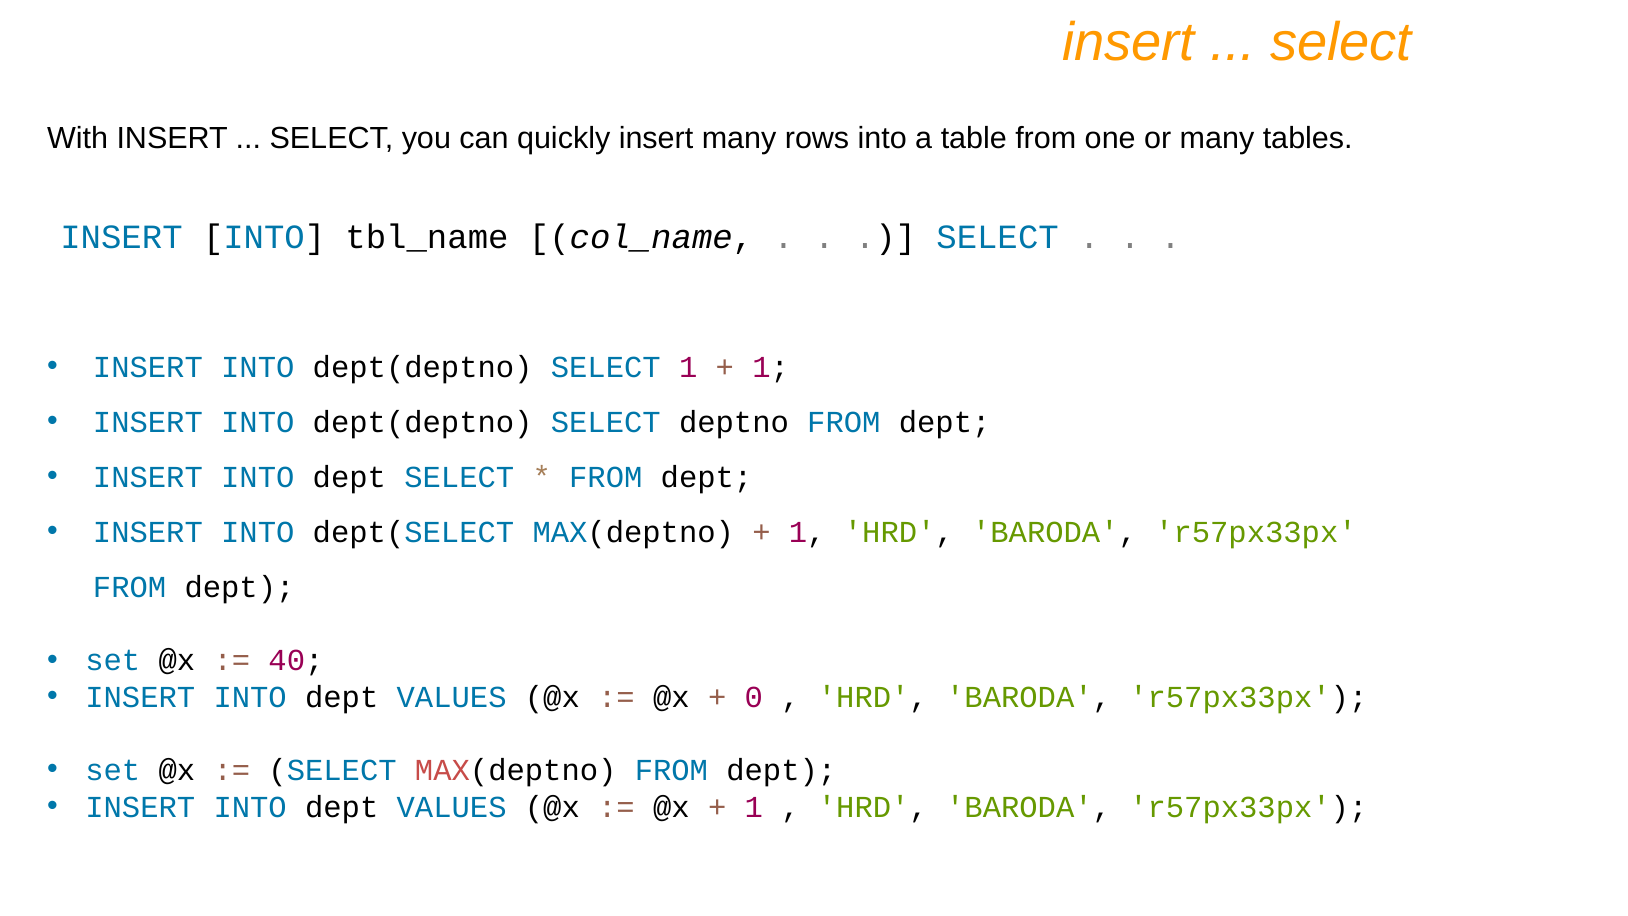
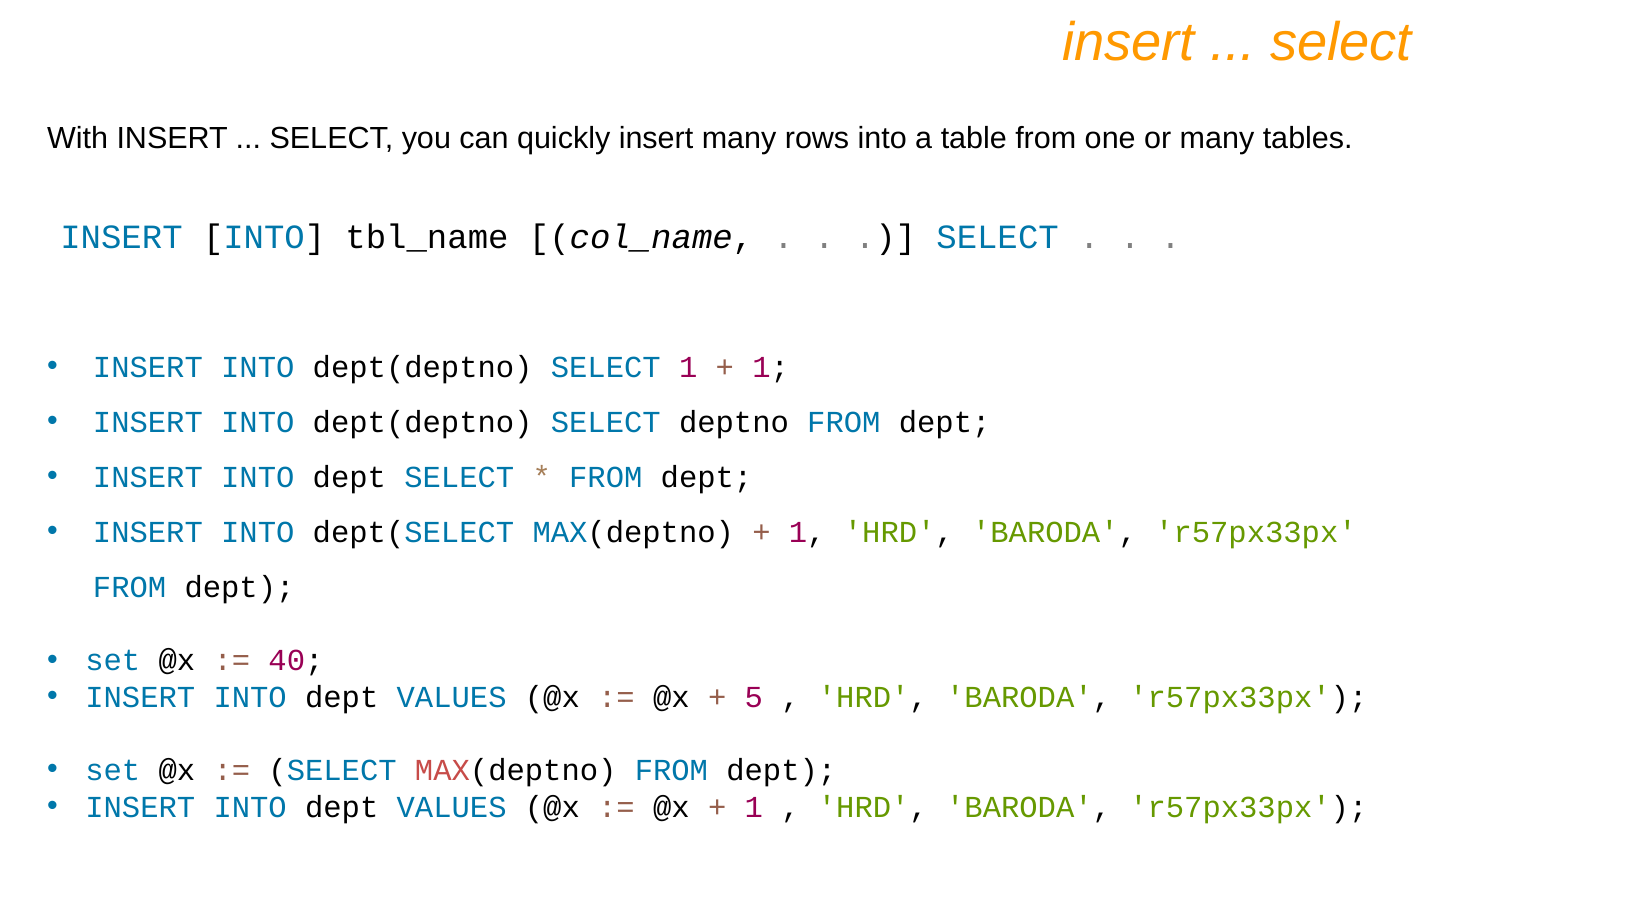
0: 0 -> 5 (754, 697)
